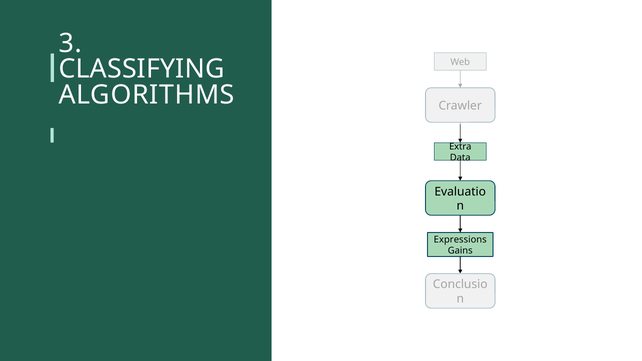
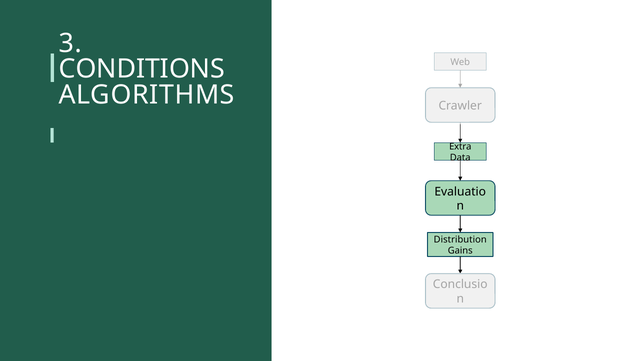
CLASSIFYING: CLASSIFYING -> CONDITIONS (142, 69)
Expressions: Expressions -> Distribution (460, 240)
